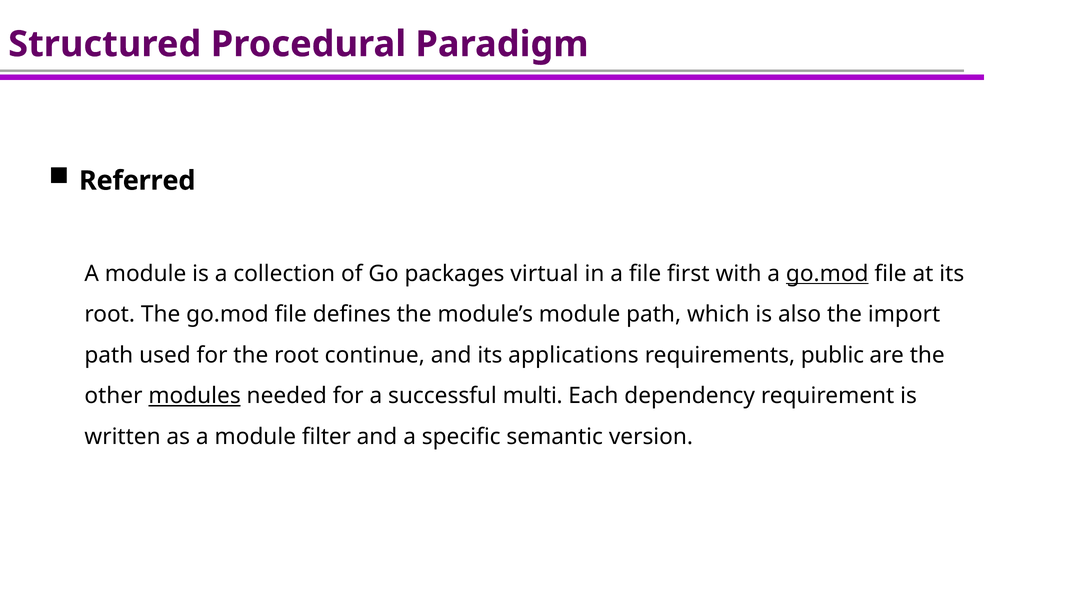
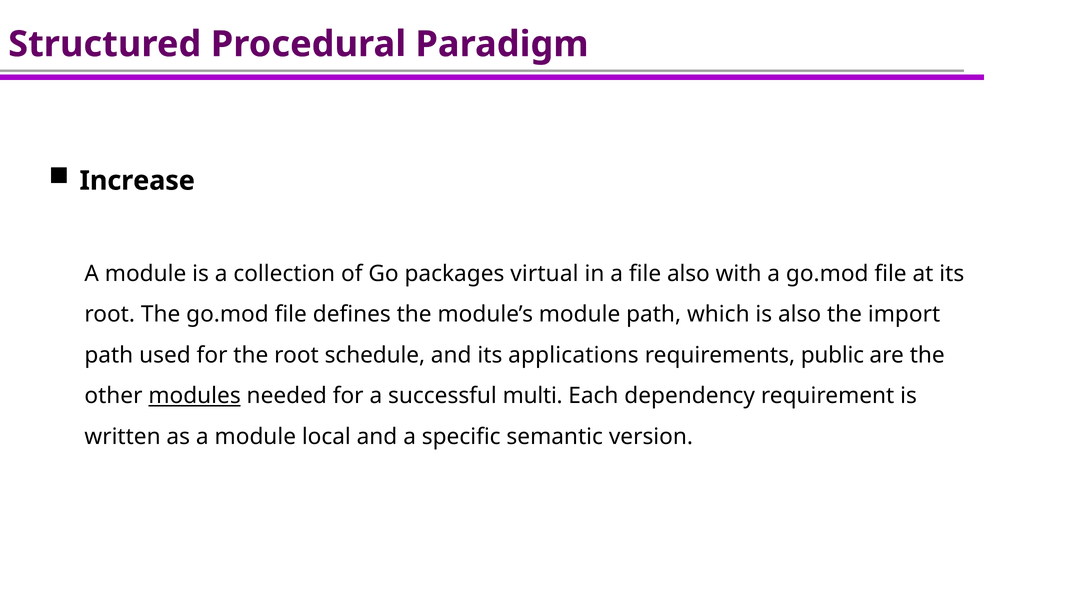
Referred: Referred -> Increase (137, 181)
file first: first -> also (688, 274)
go.mod underline: present -> none (827, 274)
continue: continue -> schedule (375, 355)
filter: filter -> local (326, 437)
